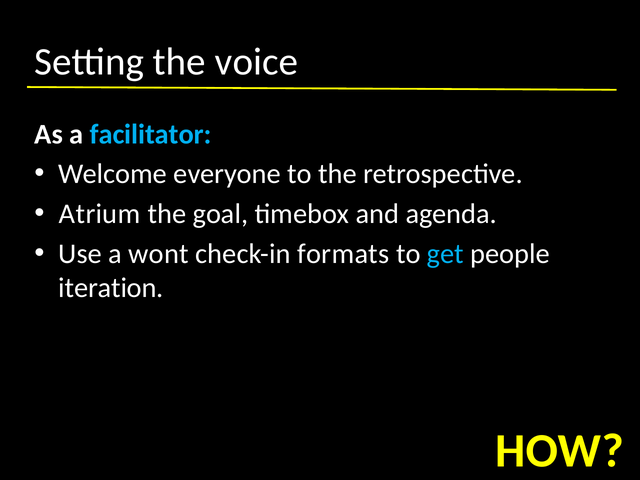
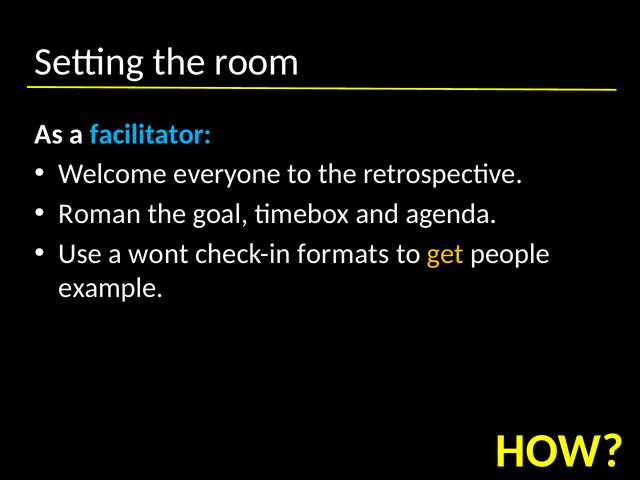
voice: voice -> room (257, 62)
Atrium: Atrium -> Roman (100, 214)
get colour: light blue -> yellow (445, 254)
iteration: iteration -> example (111, 288)
